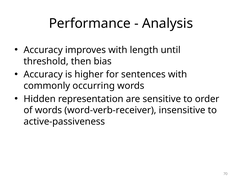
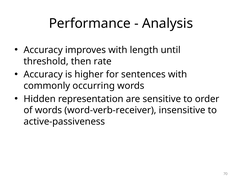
bias: bias -> rate (103, 61)
